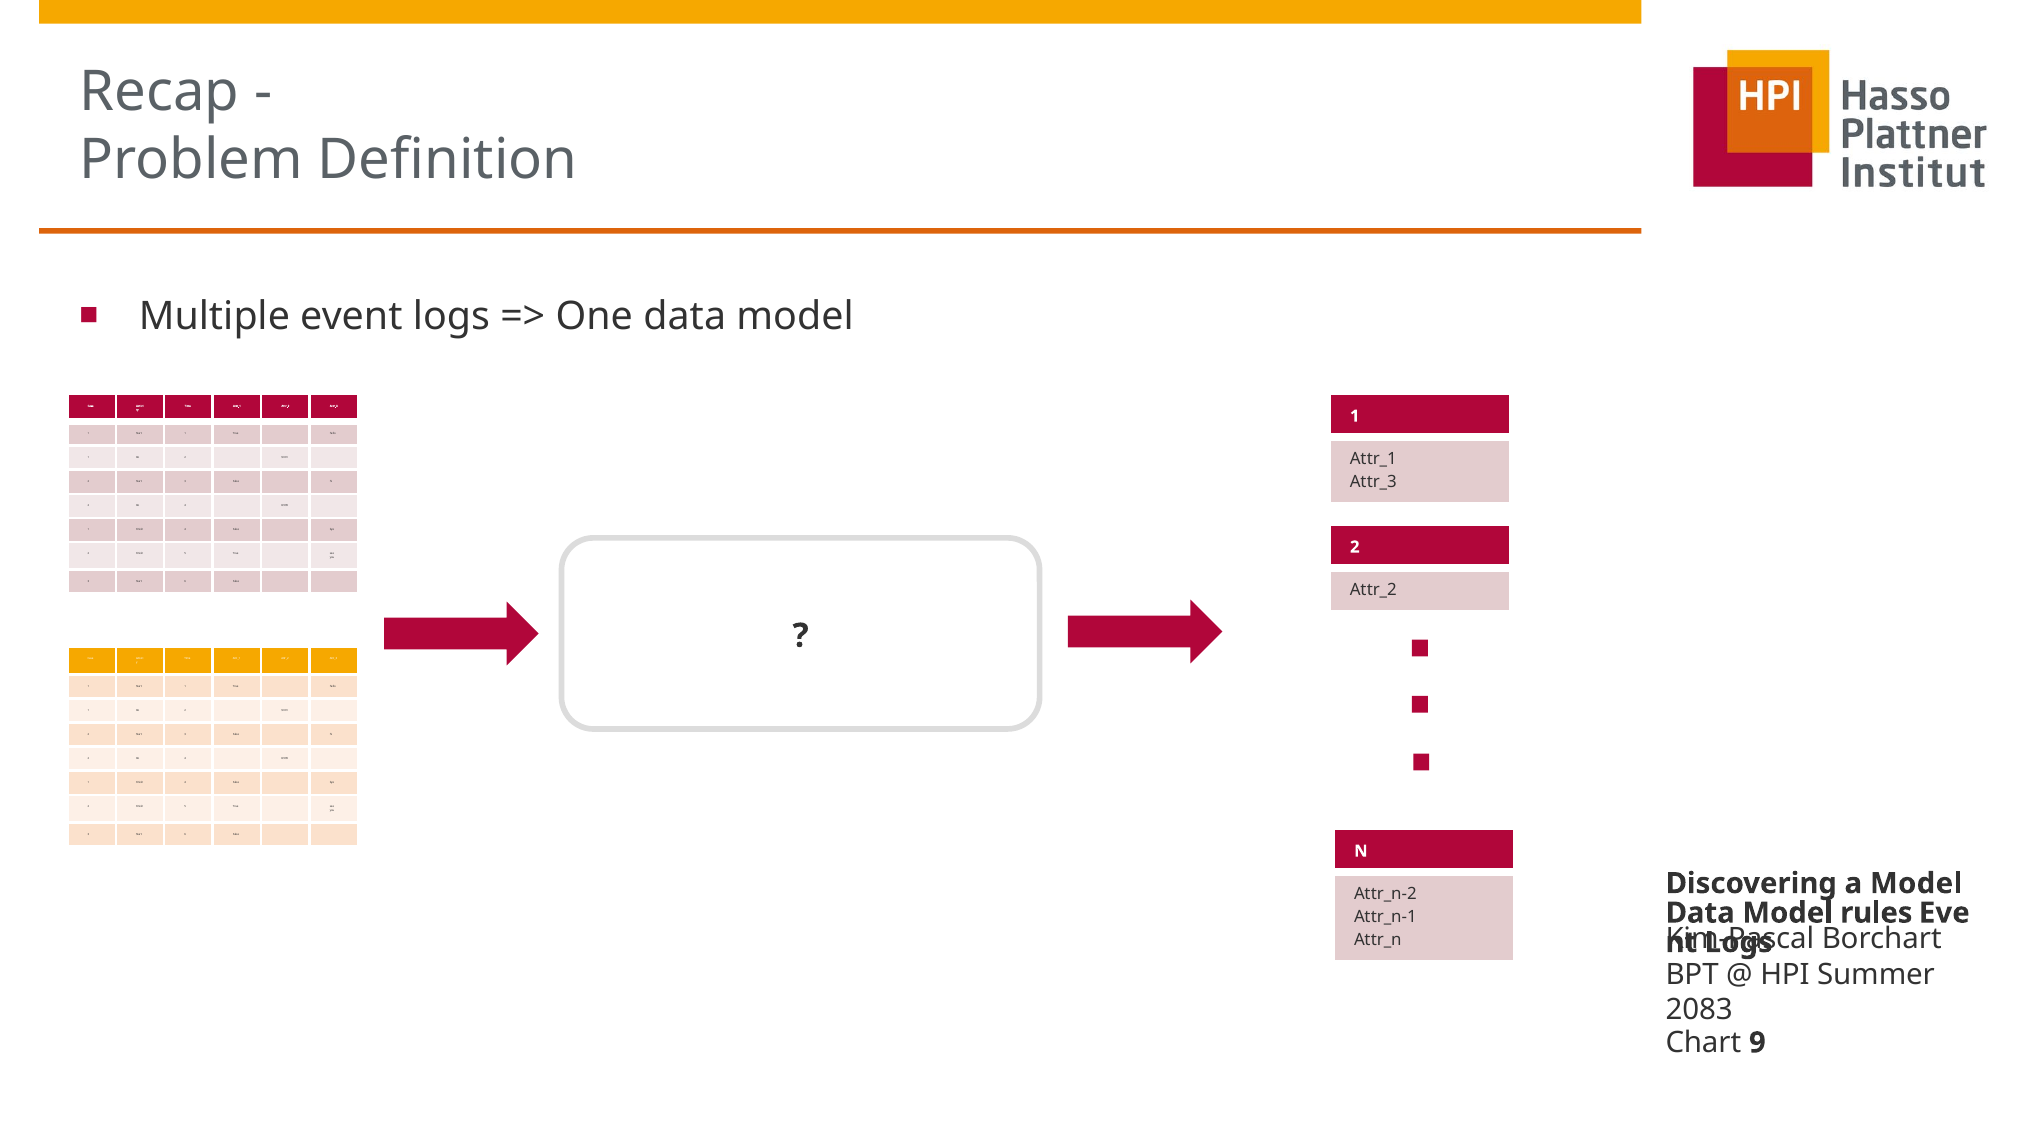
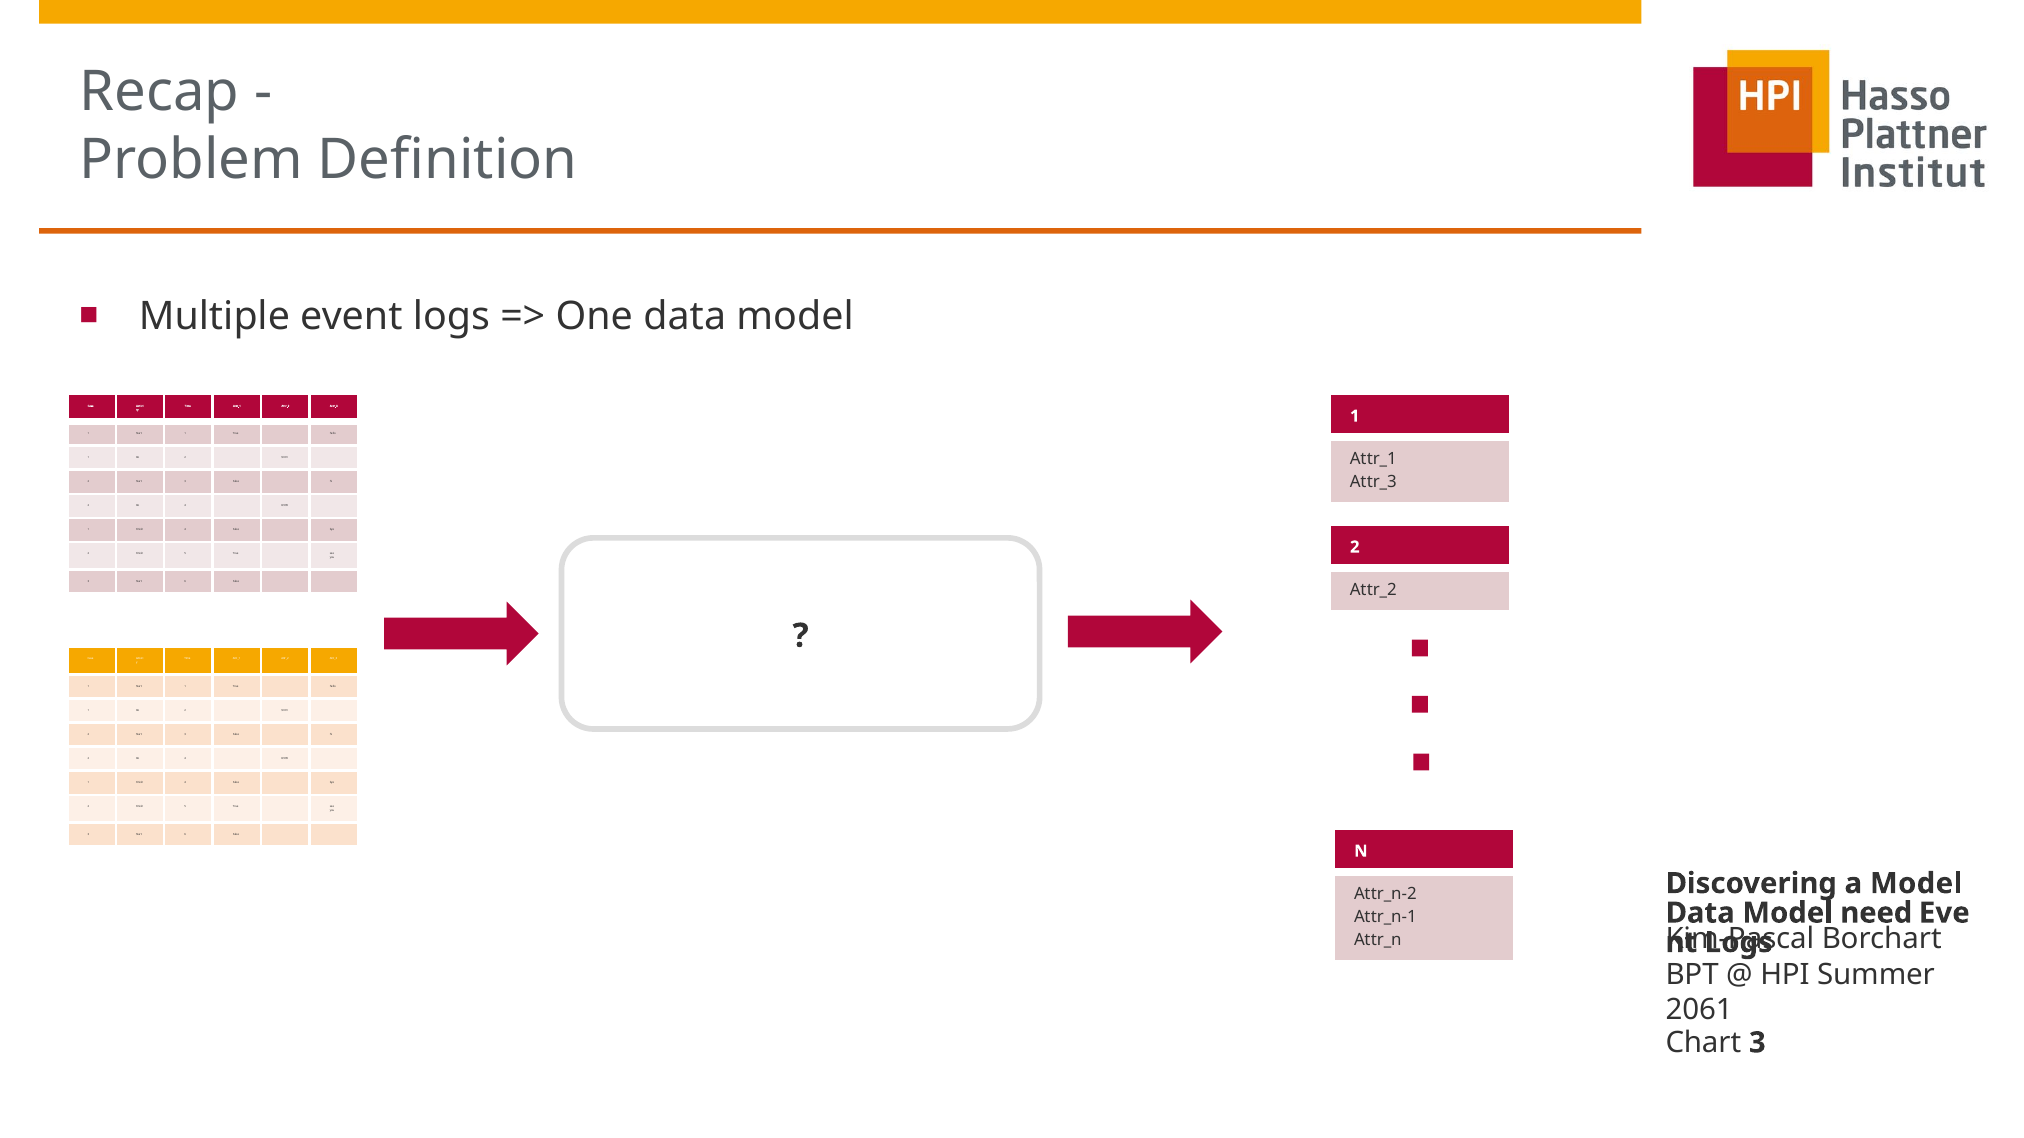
rules: rules -> need (1876, 913)
2083: 2083 -> 2061 (1699, 1010)
Chart 9: 9 -> 3 (1757, 1043)
